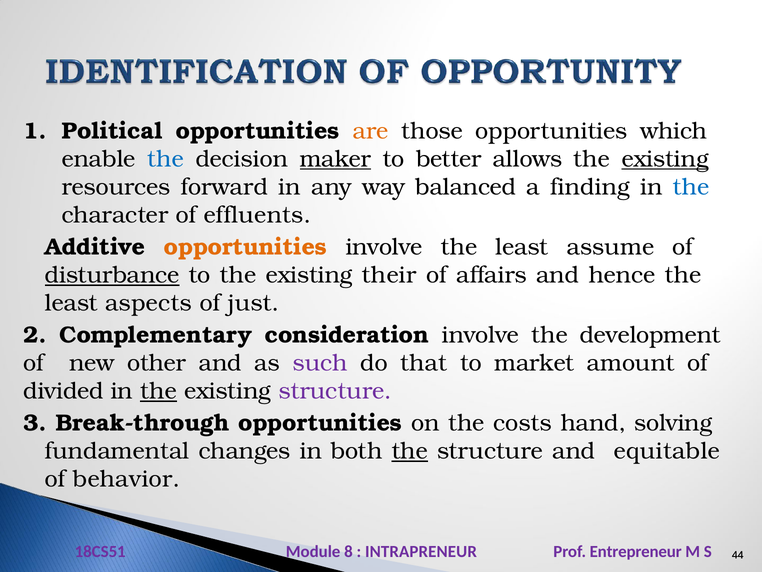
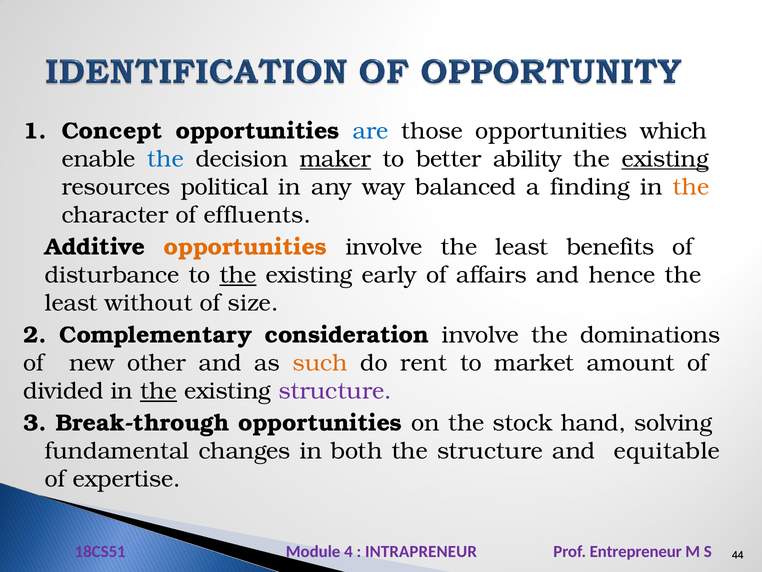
Political: Political -> Concept (112, 131)
are colour: orange -> blue (371, 131)
allows: allows -> ability (528, 159)
forward: forward -> political (225, 187)
the colour: blue -> orange (691, 187)
assume: assume -> benefits (610, 247)
disturbance underline: present -> none (112, 275)
the underline: none -> present (238, 275)
their: their -> early (389, 275)
aspects: aspects -> without (149, 303)
just: just -> size (253, 303)
development: development -> dominations (650, 335)
such colour: purple -> orange (320, 363)
that: that -> rent (424, 363)
costs: costs -> stock (523, 423)
the underline: present -> none (410, 451)
behavior: behavior -> expertise (127, 479)
8: 8 -> 4 (348, 551)
